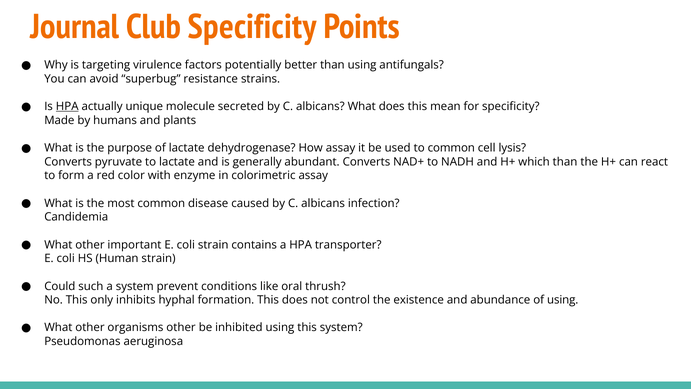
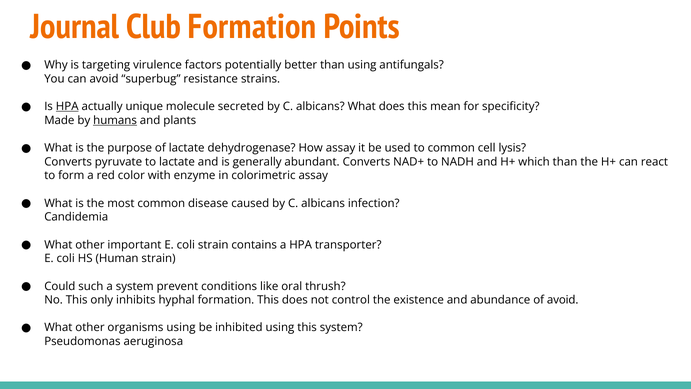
Club Specificity: Specificity -> Formation (252, 27)
humans underline: none -> present (115, 120)
of using: using -> avoid (563, 300)
organisms other: other -> using (181, 327)
